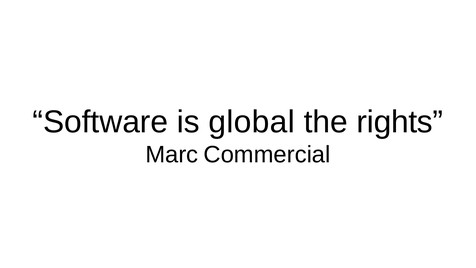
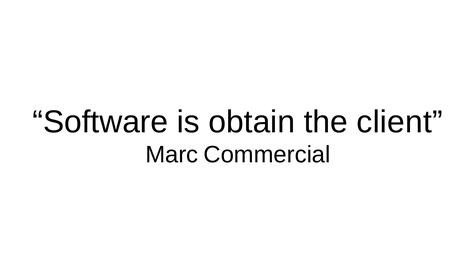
global: global -> obtain (252, 122)
rights: rights -> client (400, 122)
